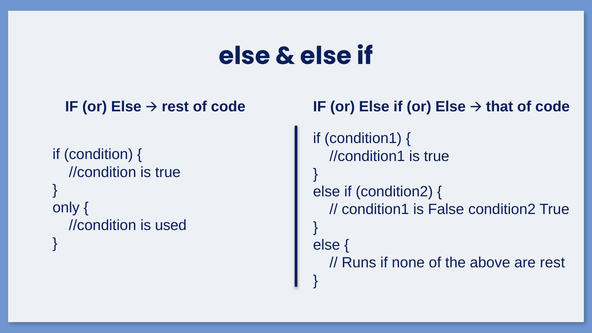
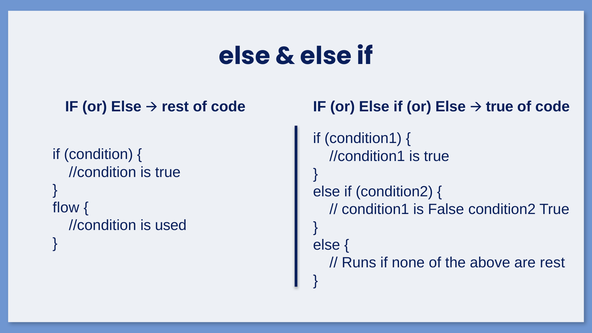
Else that: that -> true (500, 107)
only: only -> flow (66, 208)
